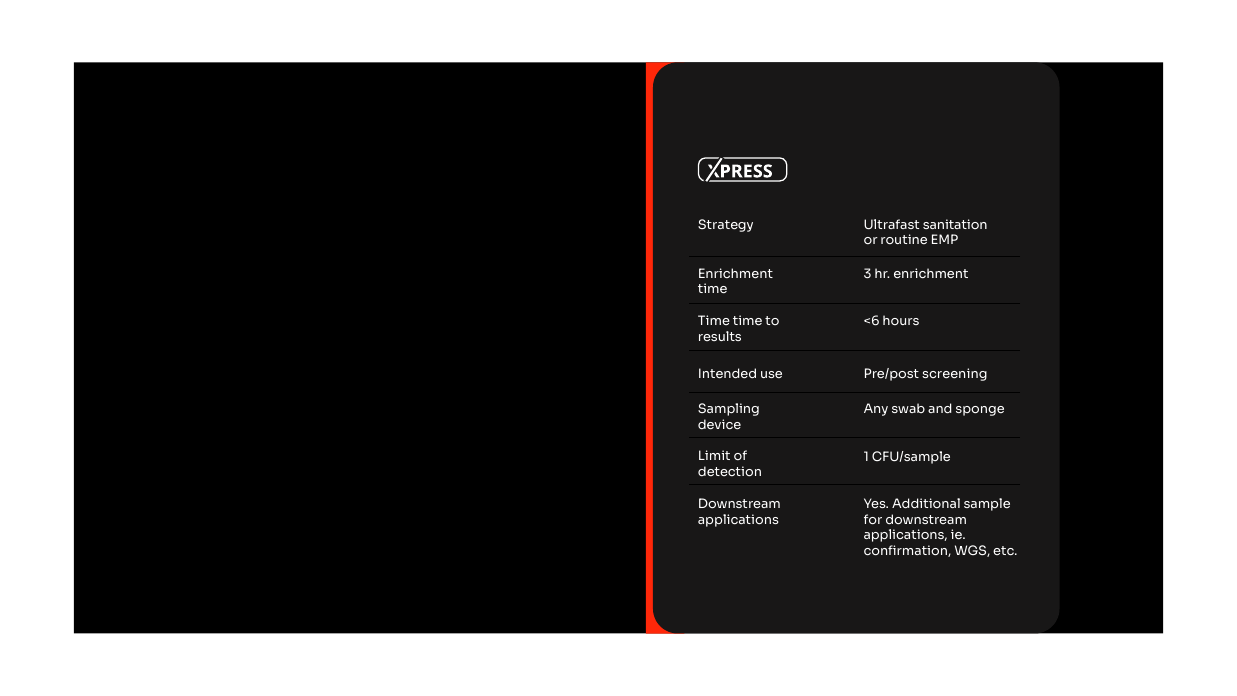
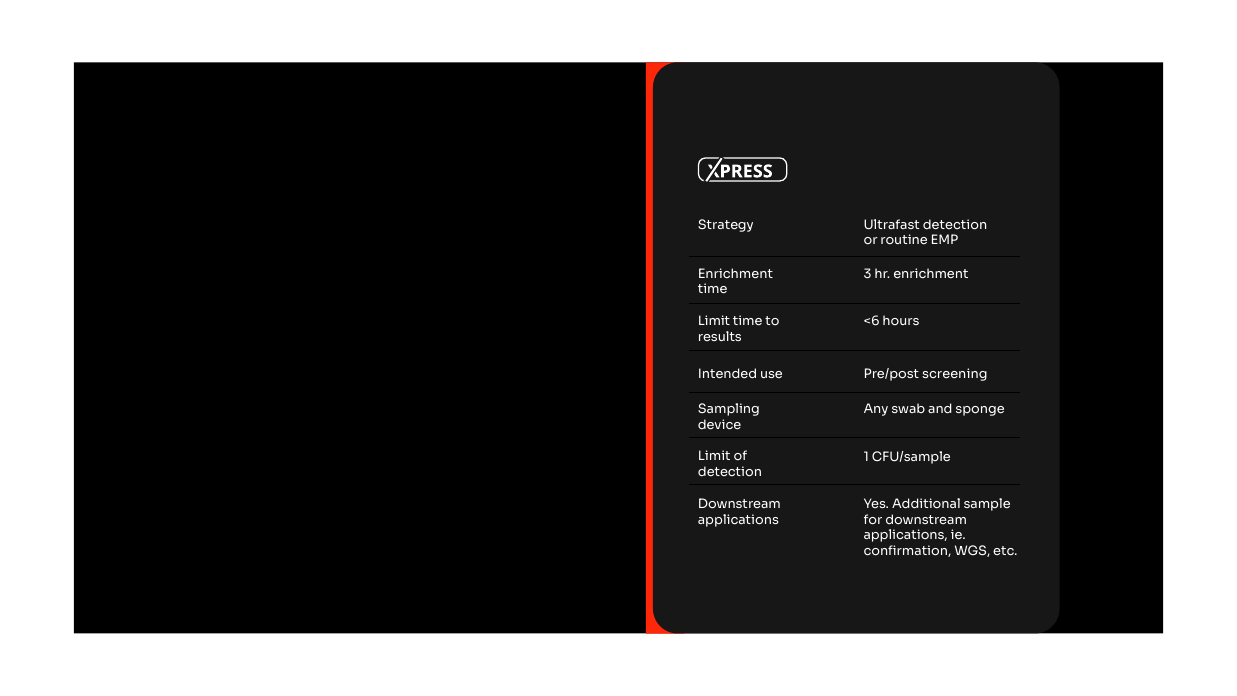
Ultrafast sanitation: sanitation -> detection (955, 225)
Time: Time -> Limit (714, 321)
